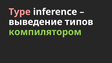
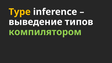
Type colour: pink -> yellow (20, 12)
